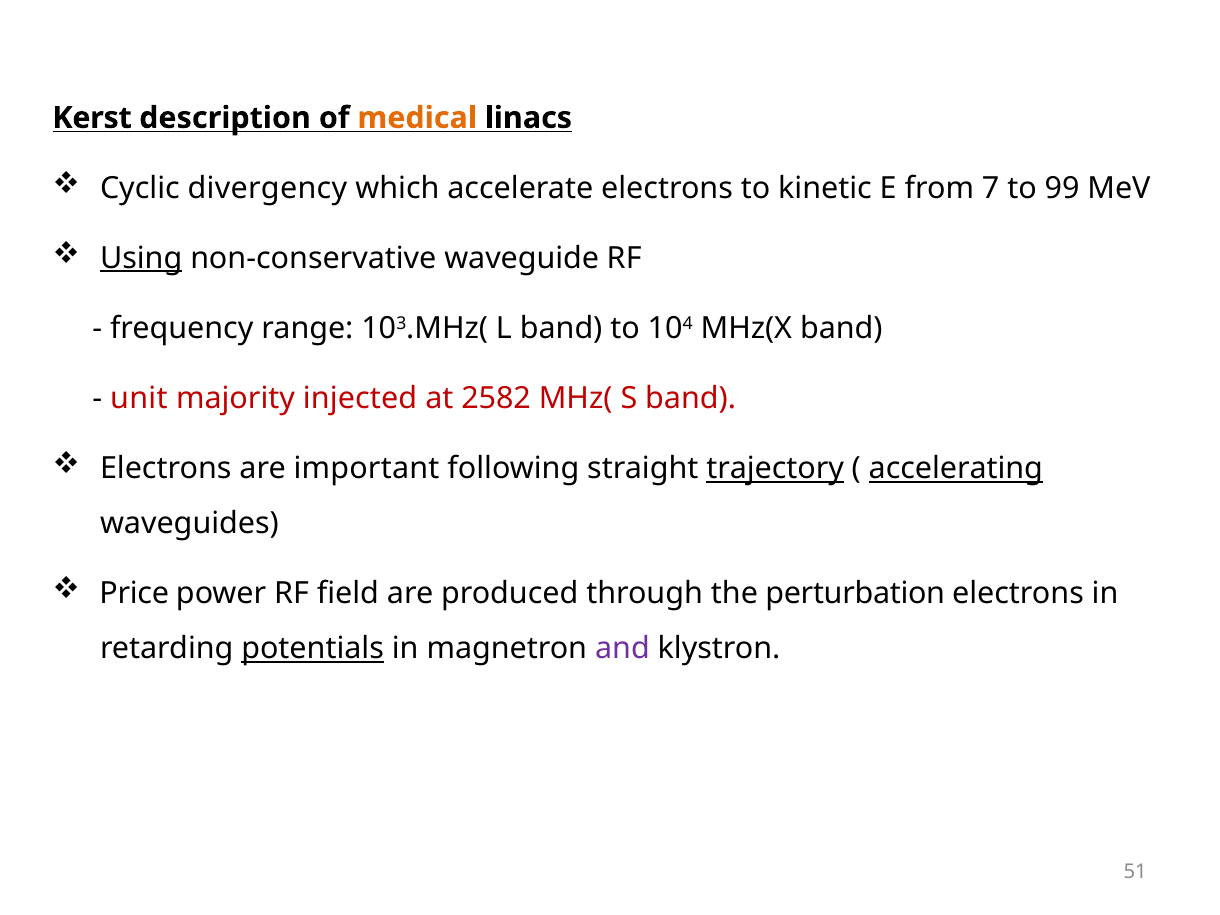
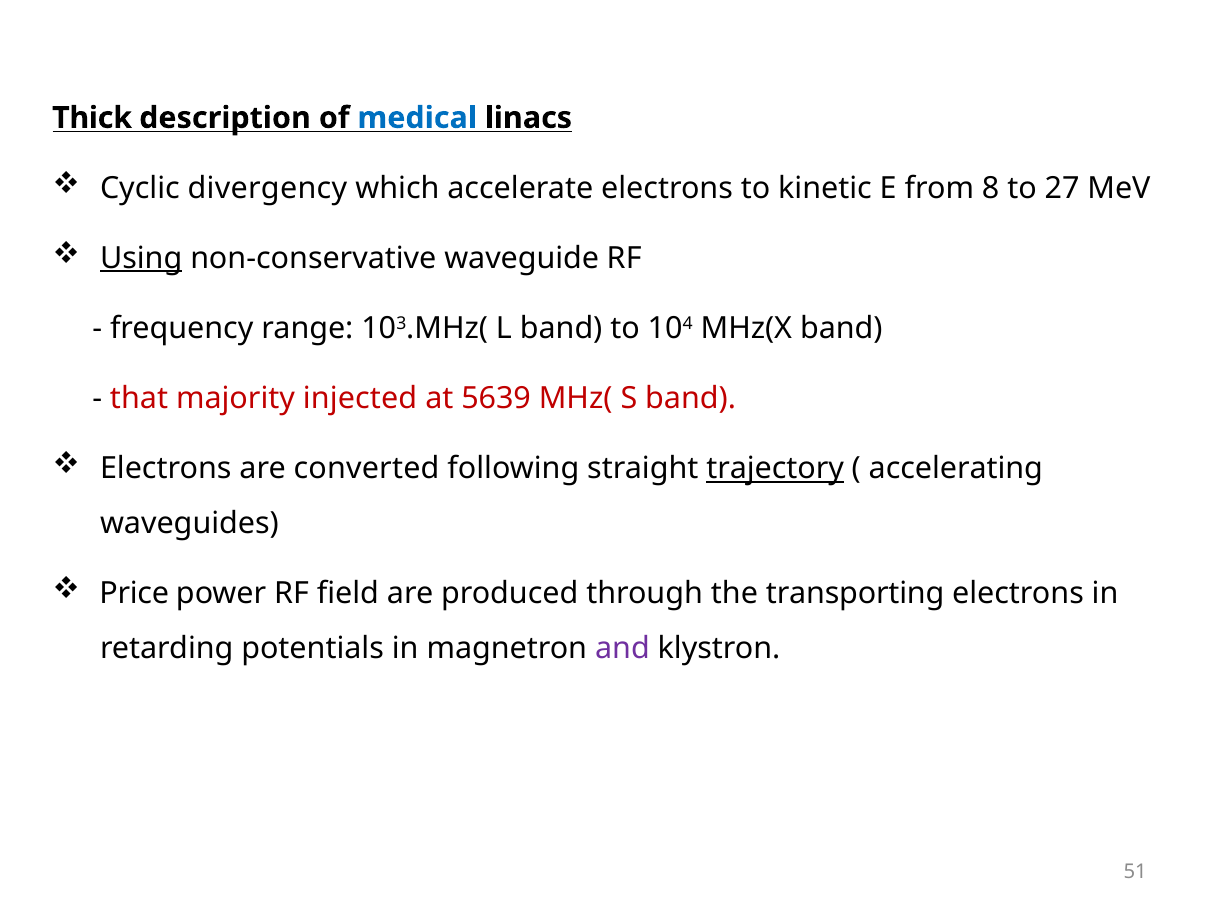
Kerst: Kerst -> Thick (92, 118)
medical colour: orange -> blue (417, 118)
7: 7 -> 8 (991, 188)
99: 99 -> 27 (1062, 188)
unit: unit -> that (139, 399)
2582: 2582 -> 5639 (496, 399)
important: important -> converted (366, 469)
accelerating underline: present -> none (956, 469)
perturbation: perturbation -> transporting (855, 594)
potentials underline: present -> none (313, 649)
